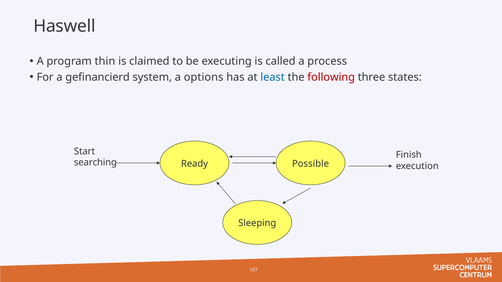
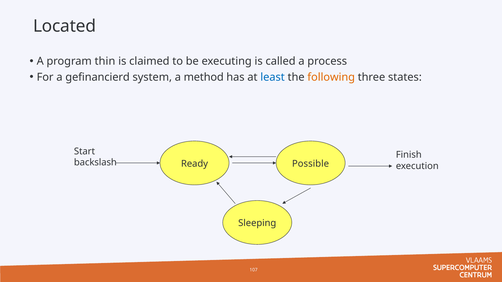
Haswell: Haswell -> Located (65, 26)
options: options -> method (204, 77)
following colour: red -> orange (331, 77)
searching: searching -> backslash (95, 163)
